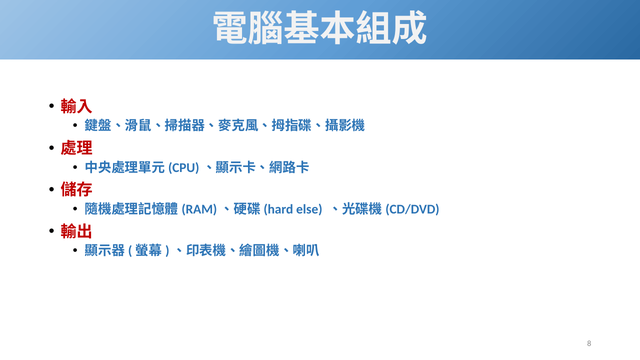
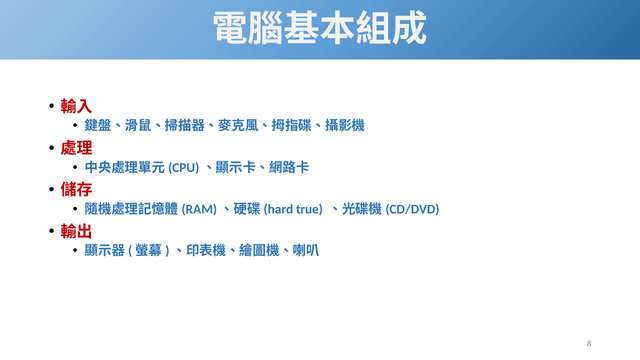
else: else -> true (309, 209)
